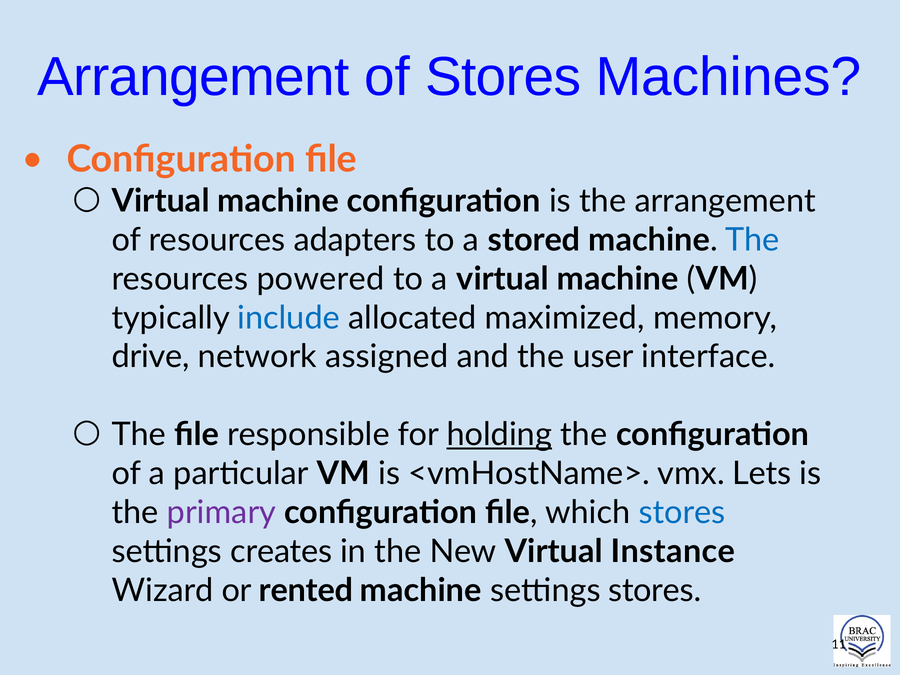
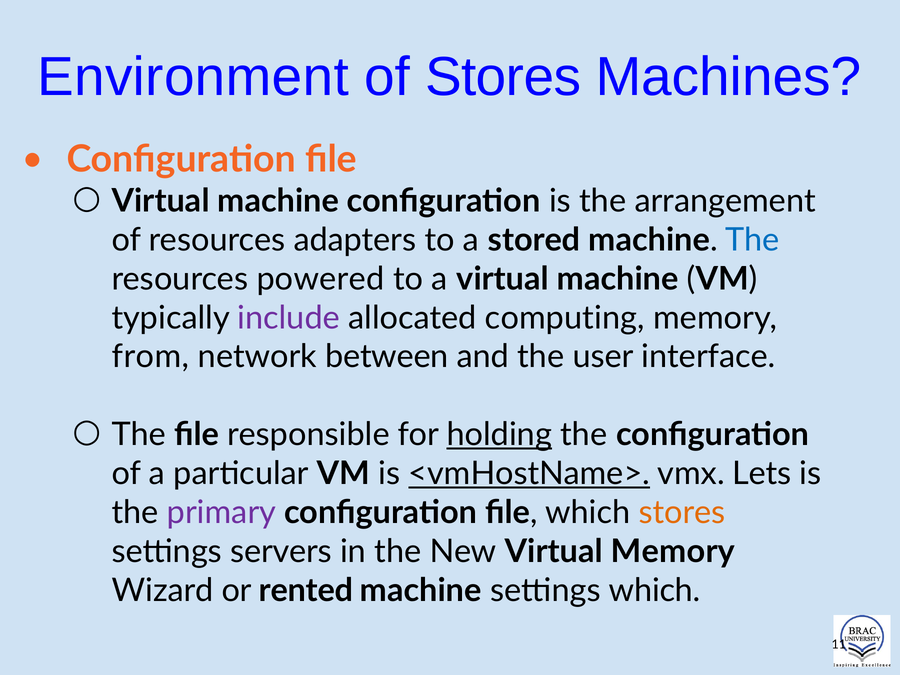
Arrangement: Arrangement -> Environment (193, 77)
include colour: blue -> purple (289, 318)
maximized: maximized -> computing (565, 318)
drive: drive -> from (150, 357)
assigned: assigned -> between (387, 357)
<vmHostName> underline: none -> present (529, 474)
stores colour: blue -> orange (682, 513)
creates: creates -> servers (281, 552)
Virtual Instance: Instance -> Memory (673, 552)
settings stores: stores -> which (655, 591)
